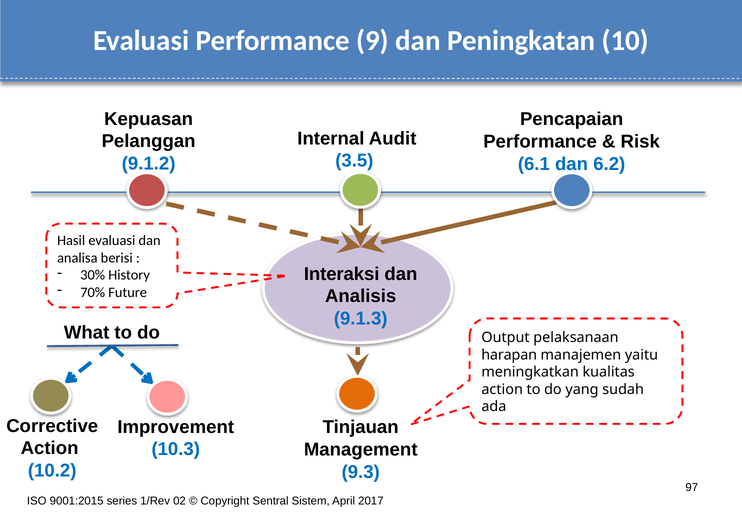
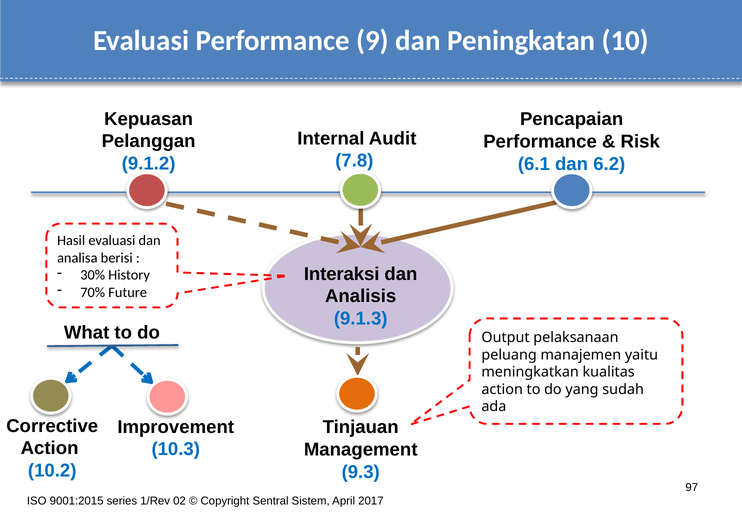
3.5: 3.5 -> 7.8 (354, 161)
harapan: harapan -> peluang (509, 355)
